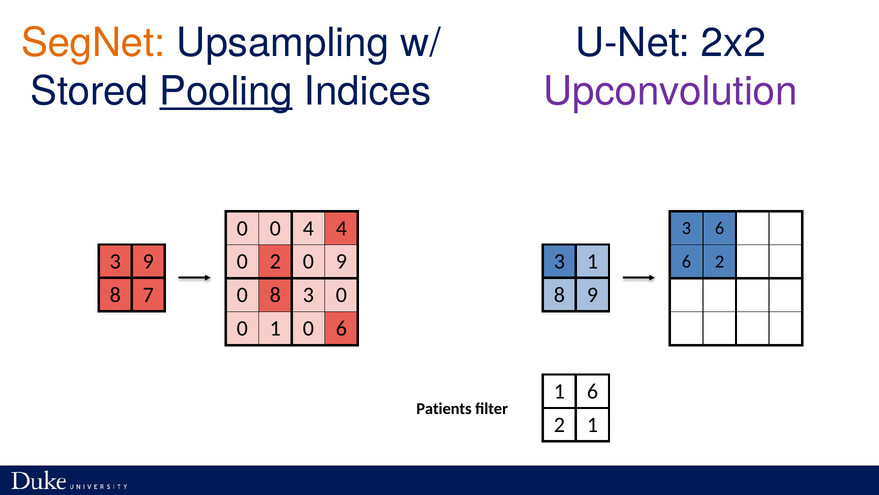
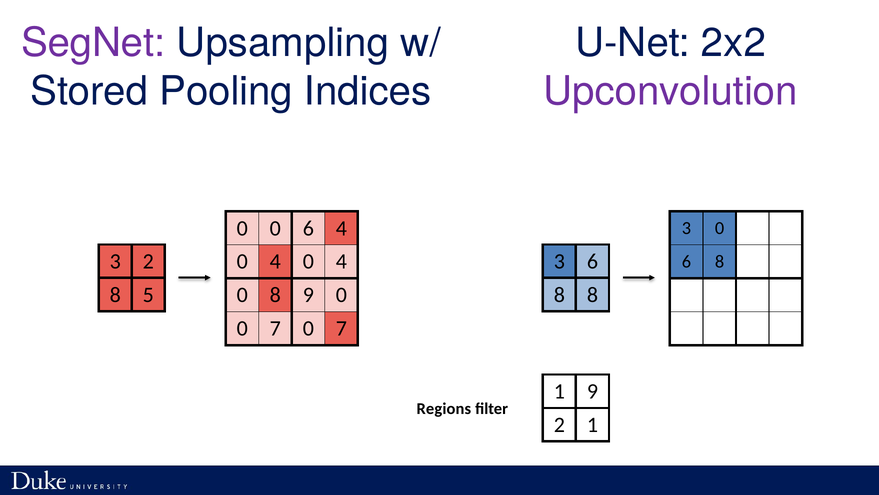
SegNet colour: orange -> purple (93, 43)
Pooling underline: present -> none (226, 91)
0 0 4: 4 -> 6 (308, 228)
3 6: 6 -> 0 (720, 228)
3 9: 9 -> 2 (148, 261)
3 1: 1 -> 6 (592, 261)
2: 2 -> 4 (275, 261)
9: 9 -> 4 (341, 261)
2: 2 -> 8 (720, 261)
7: 7 -> 5 (148, 295)
8 9: 9 -> 8 (592, 295)
8 3: 3 -> 9 (308, 295)
1: 1 -> 7 (275, 328)
6: 6 -> 7 (341, 328)
1 6: 6 -> 9 (592, 391)
Patients: Patients -> Regions (444, 408)
